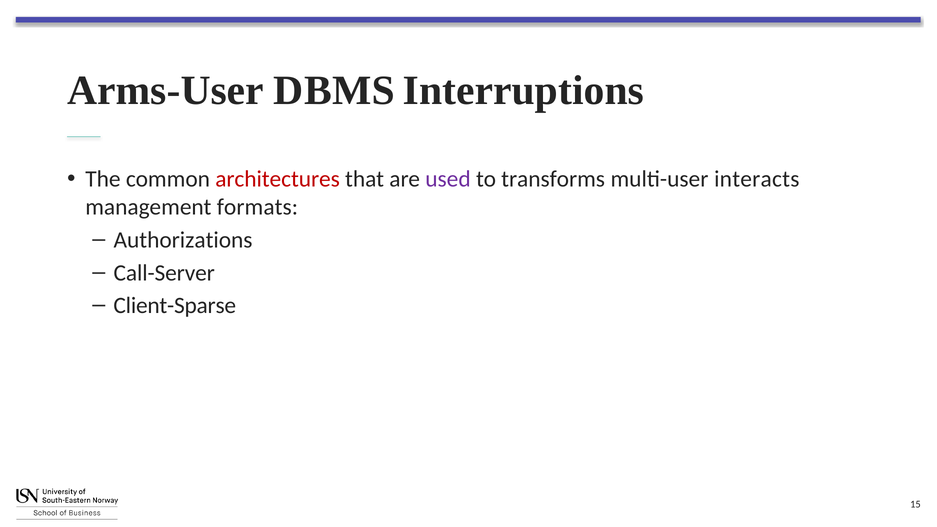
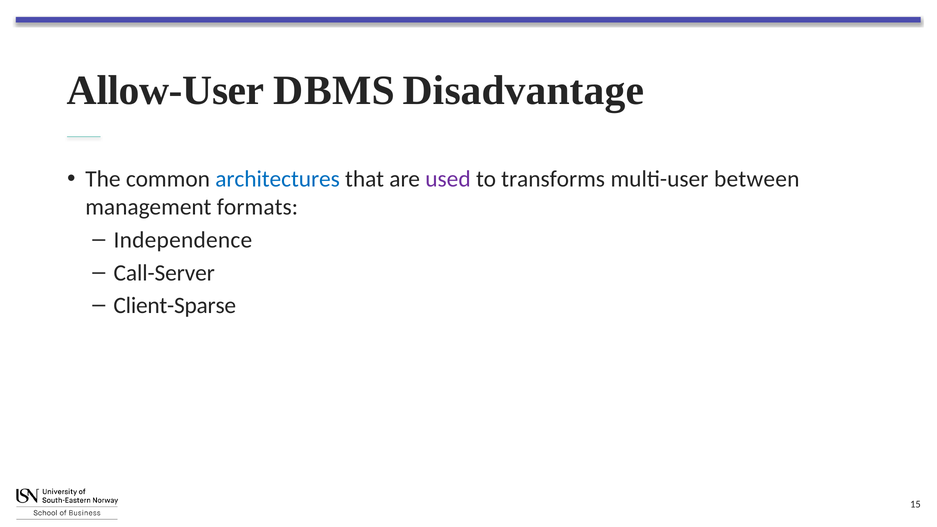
Arms-User: Arms-User -> Allow-User (166, 91)
Interruptions: Interruptions -> Disadvantage (523, 91)
architectures colour: red -> blue (278, 179)
interacts: interacts -> between (757, 179)
Authorizations: Authorizations -> Independence (183, 240)
